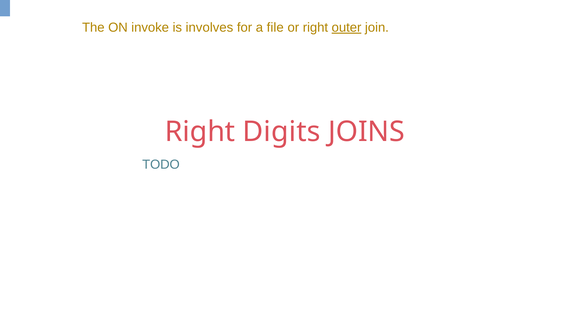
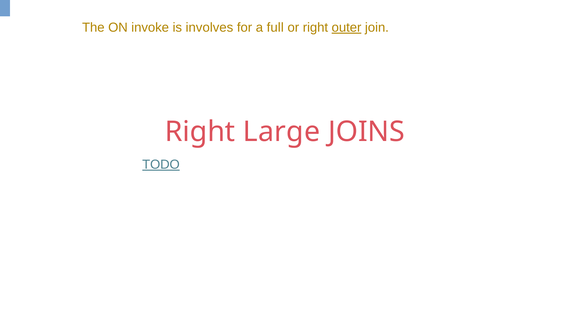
file: file -> full (275, 28)
Digits: Digits -> Large (281, 132)
TODO underline: none -> present (161, 164)
